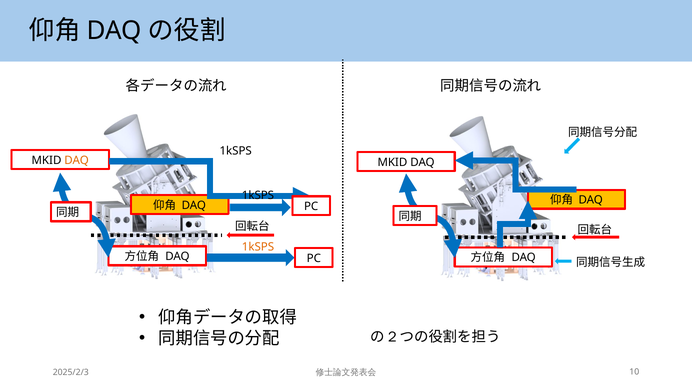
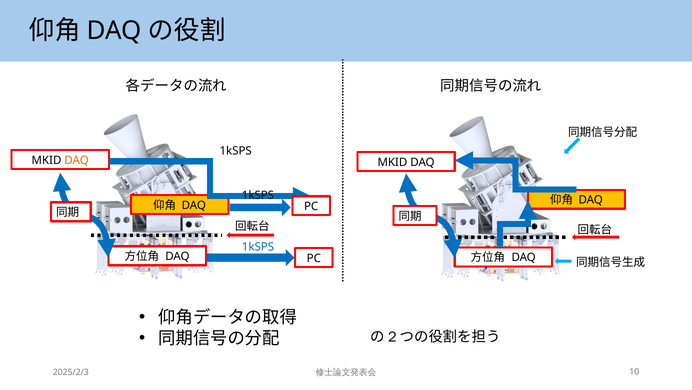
1kSPS colour: orange -> blue (258, 246)
